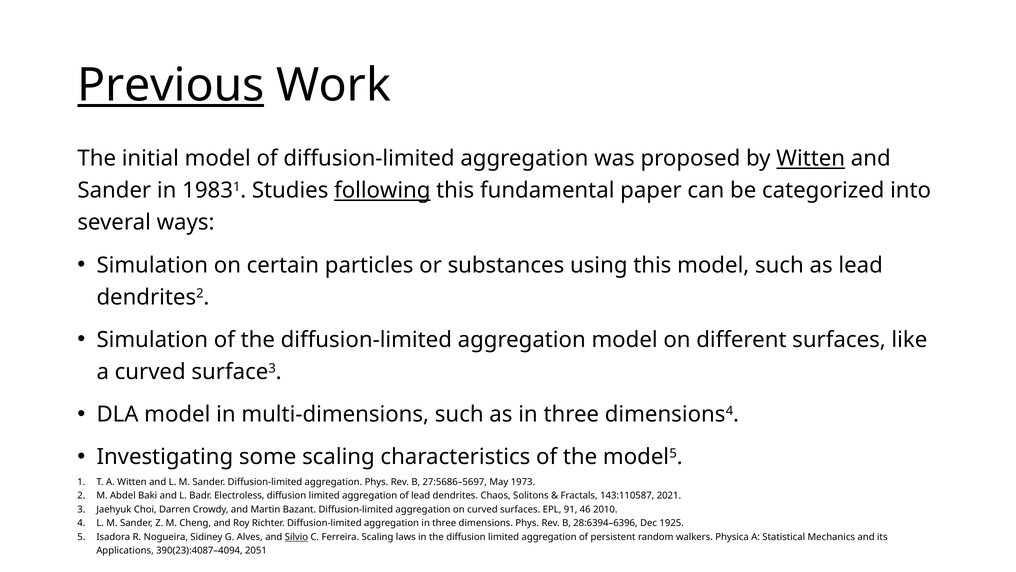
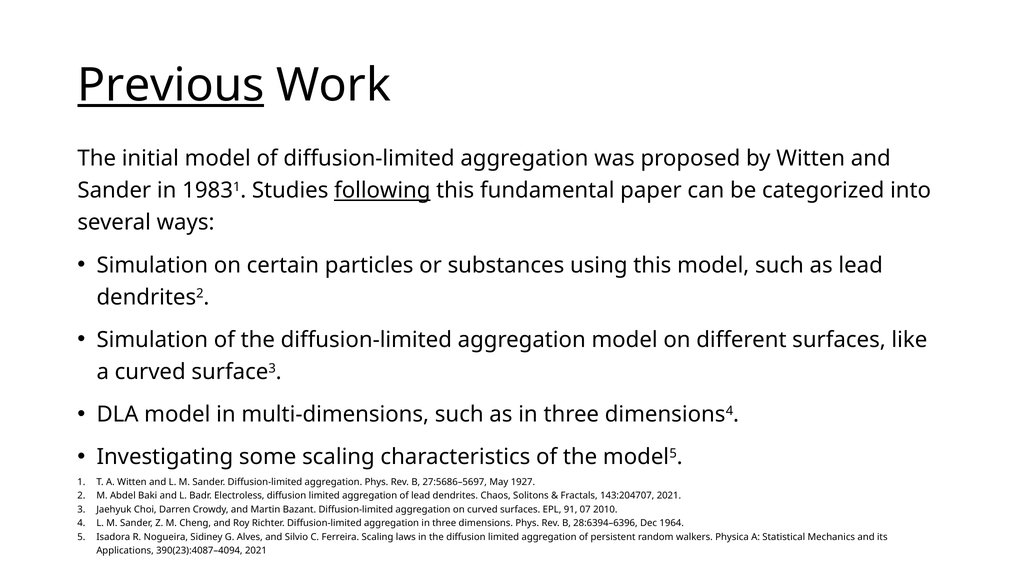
Witten underline: present -> none (811, 158)
1973: 1973 -> 1927 (523, 482)
143:110587: 143:110587 -> 143:204707 (627, 495)
46: 46 -> 07 (585, 509)
1925: 1925 -> 1964 (672, 523)
Silvio underline: present -> none (296, 537)
390(23):4087–4094 2051: 2051 -> 2021 (256, 550)
